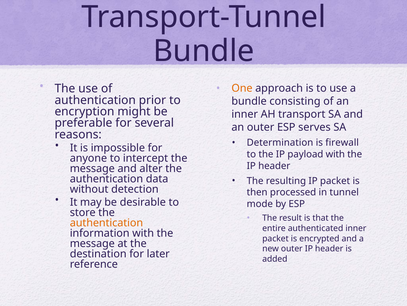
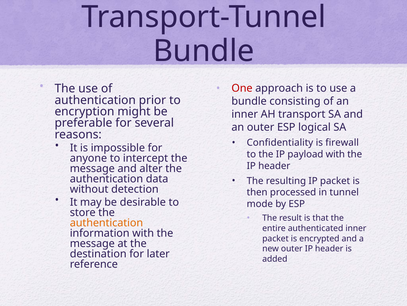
One colour: orange -> red (242, 88)
serves: serves -> logical (314, 127)
Determination: Determination -> Confidentiality (280, 142)
